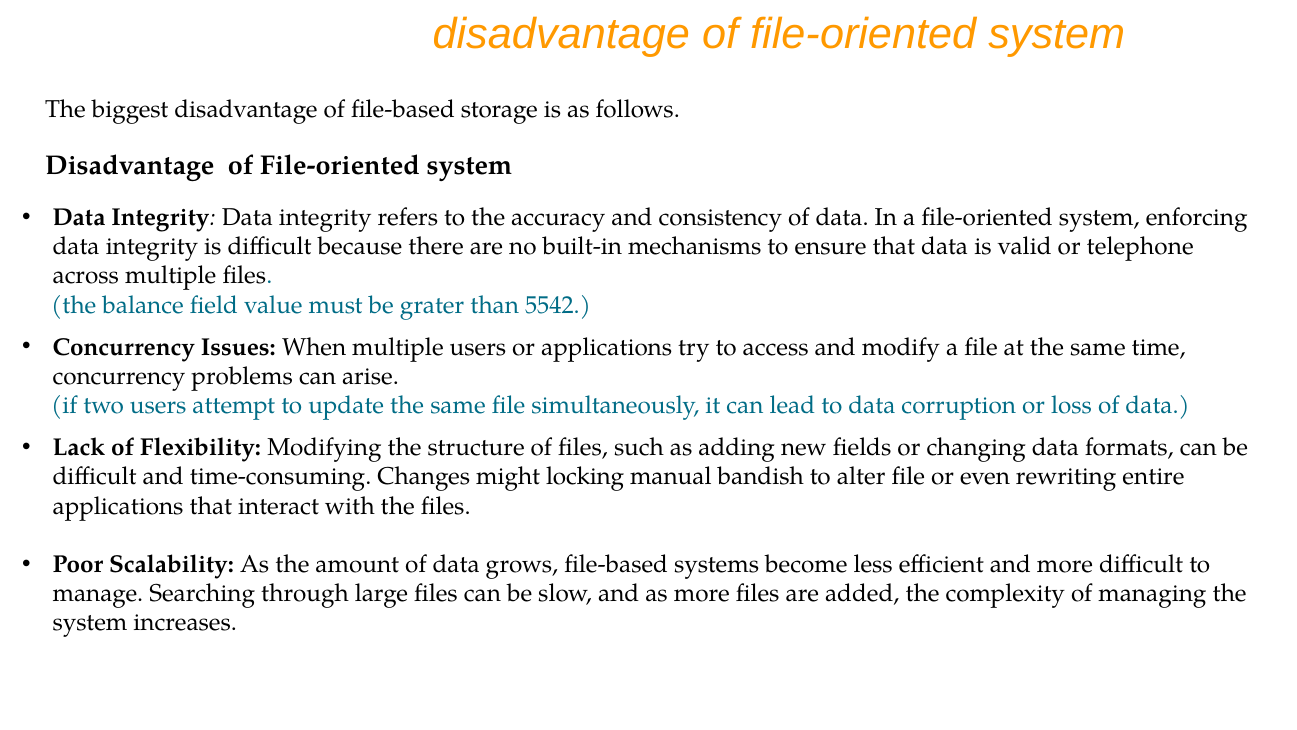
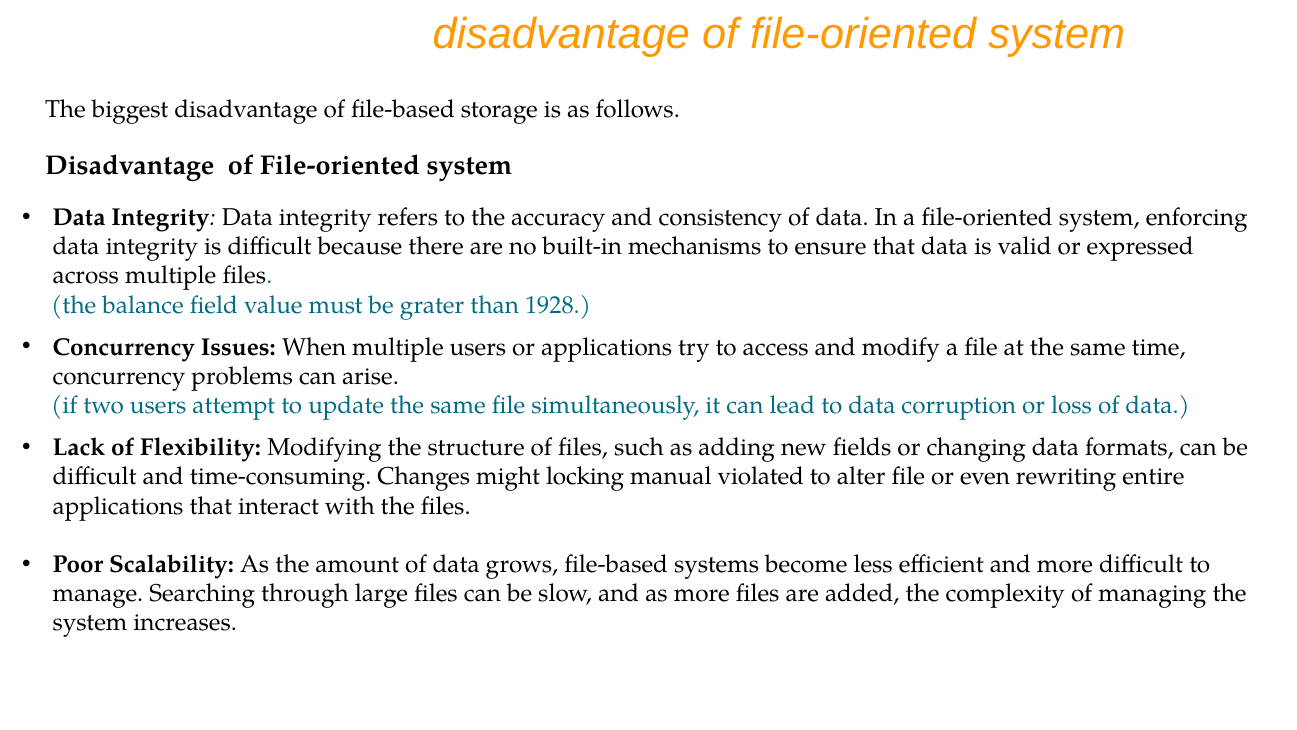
telephone: telephone -> expressed (1140, 246)
5542: 5542 -> 1928 (558, 305)
bandish: bandish -> violated (761, 477)
